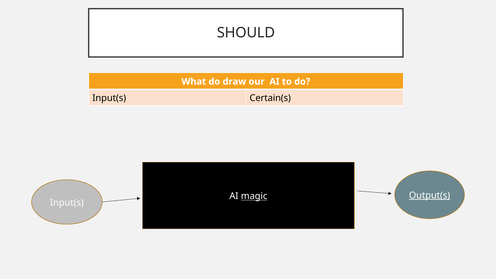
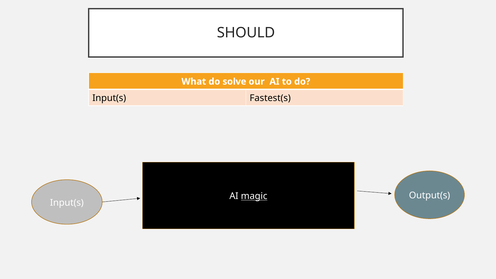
draw: draw -> solve (234, 82)
Certain(s: Certain(s -> Fastest(s (270, 98)
Output(s underline: present -> none (430, 195)
